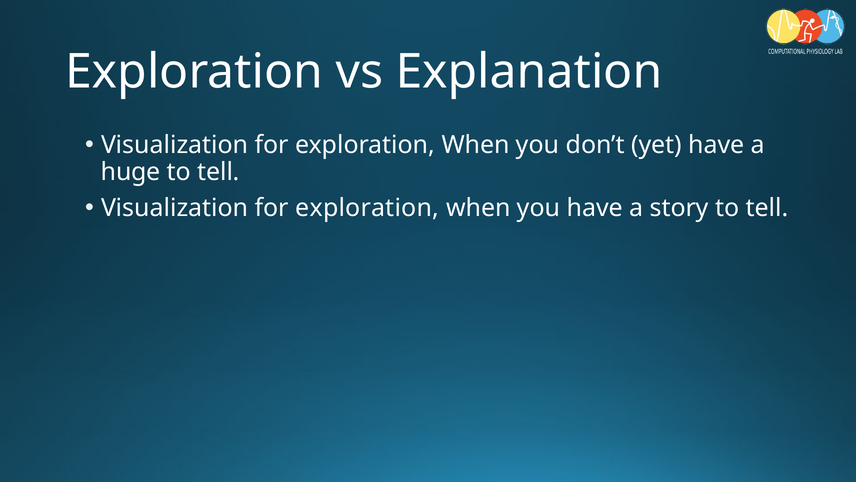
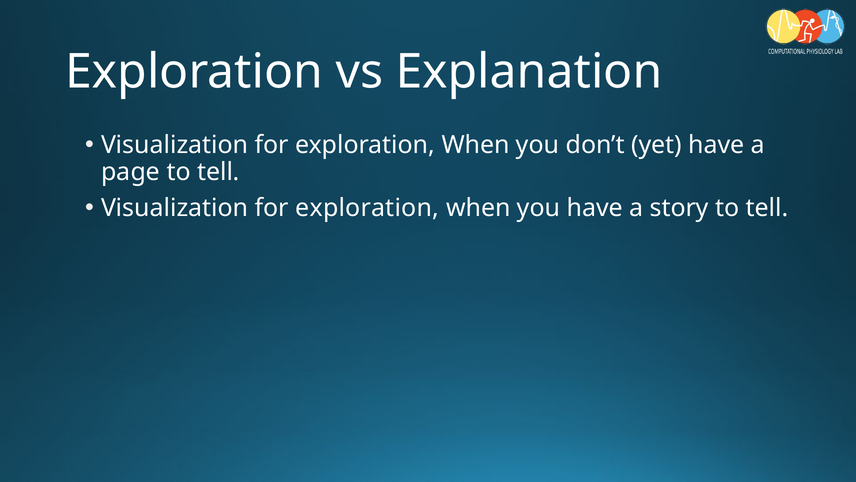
huge: huge -> page (131, 172)
